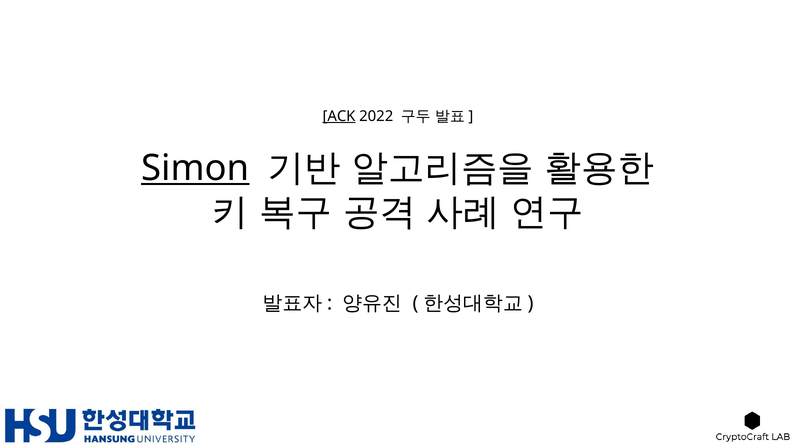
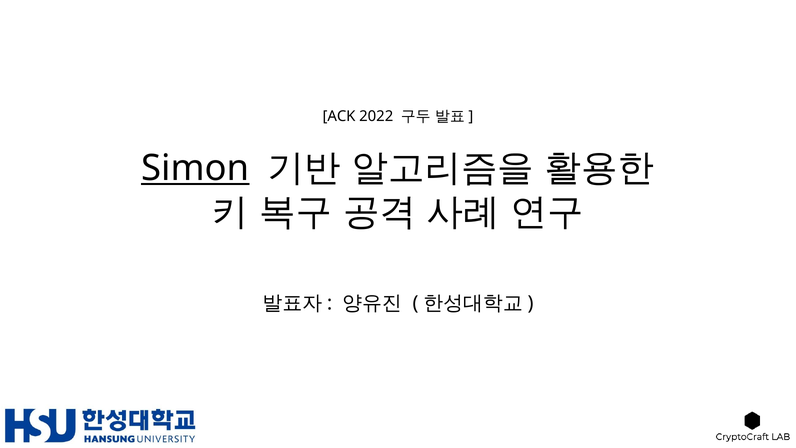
ACK underline: present -> none (339, 116)
